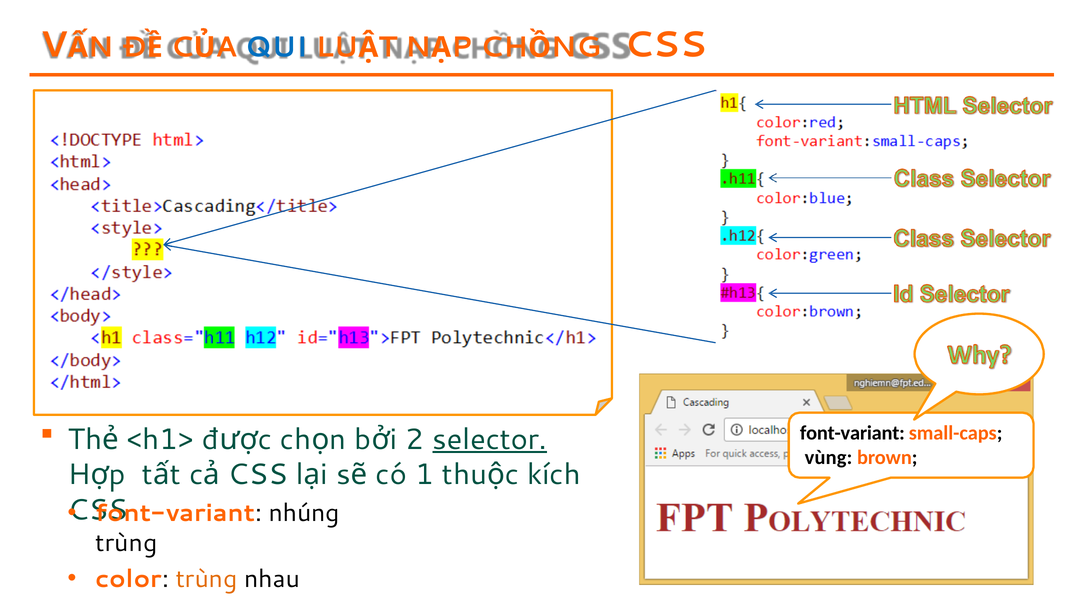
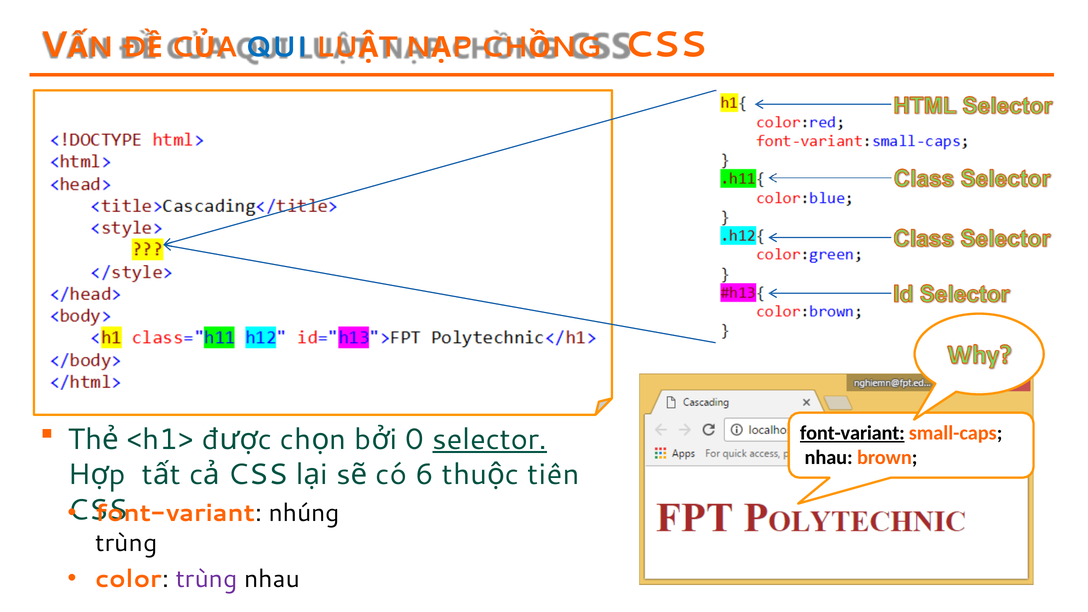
2: 2 -> 0 (414, 439)
font-variant underline: none -> present (852, 433)
vùng: vùng -> nhau (829, 458)
1: 1 -> 6 (424, 475)
kích: kích -> tiên (554, 475)
trùng colour: orange -> purple (206, 579)
